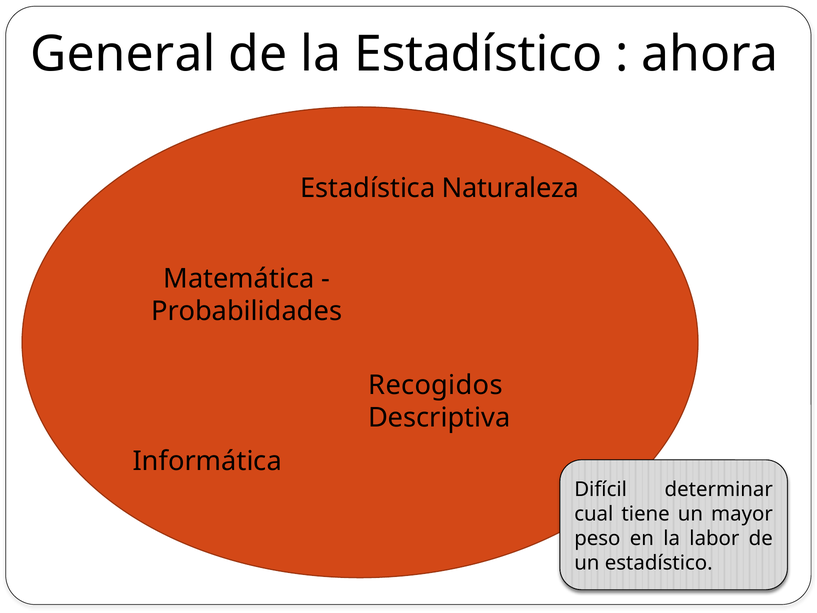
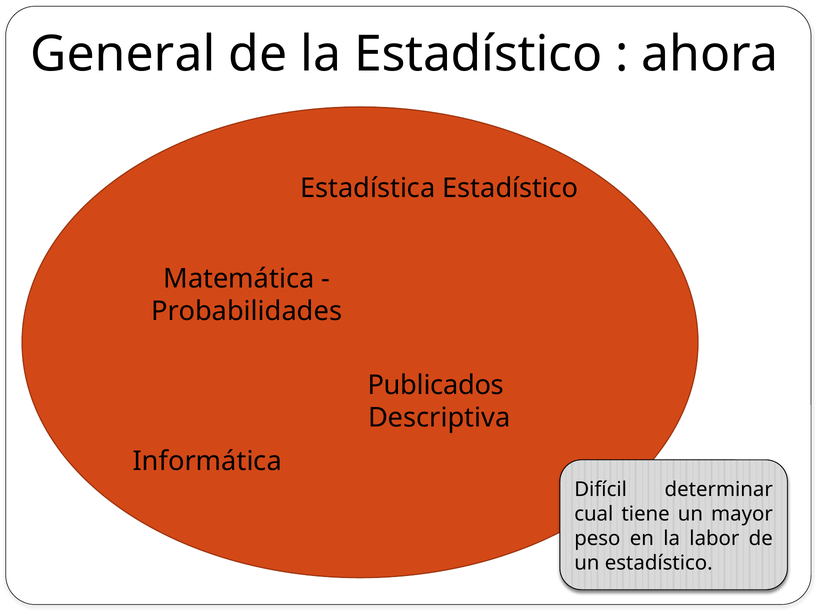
Estadística Naturaleza: Naturaleza -> Estadístico (510, 188)
Recogidos: Recogidos -> Publicados (436, 385)
